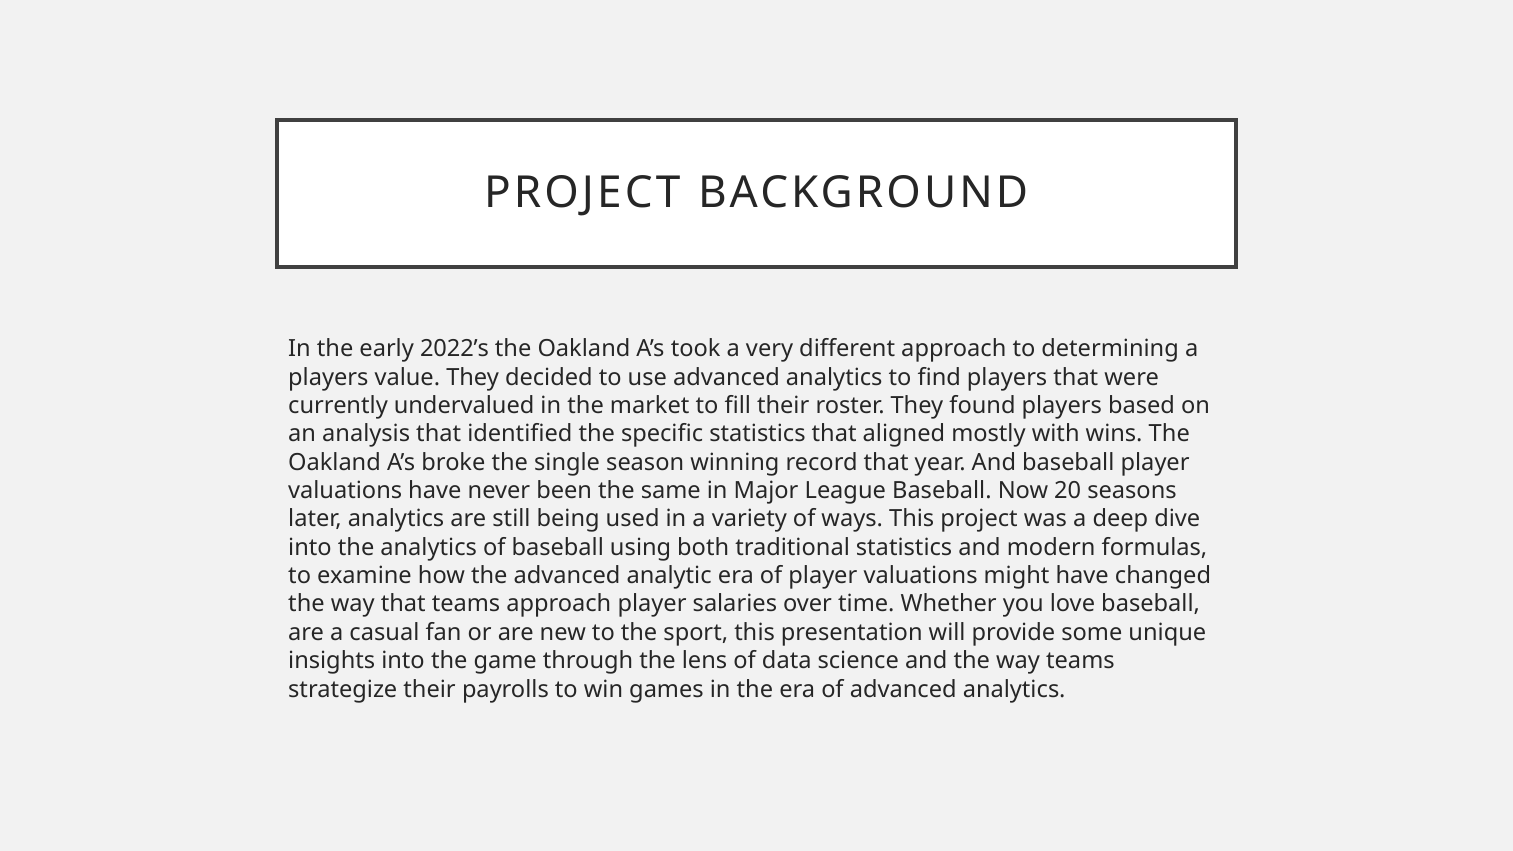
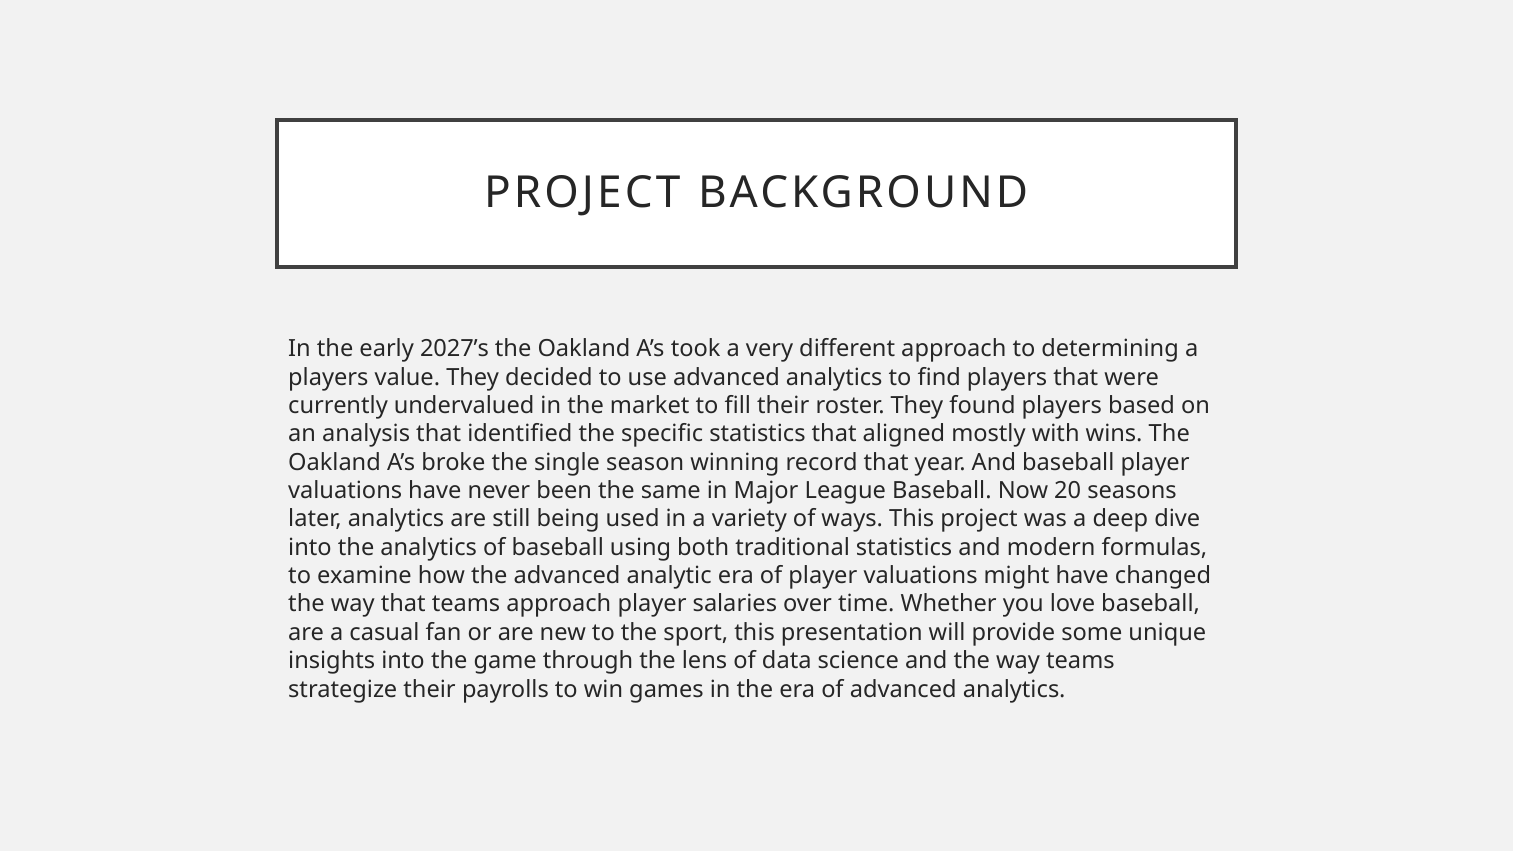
2022’s: 2022’s -> 2027’s (455, 349)
